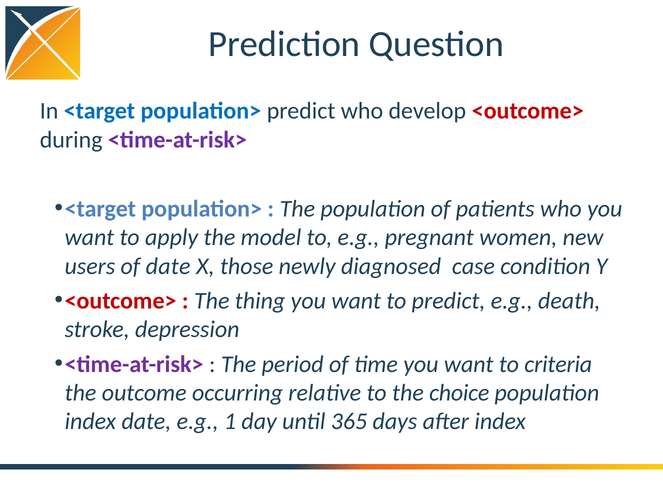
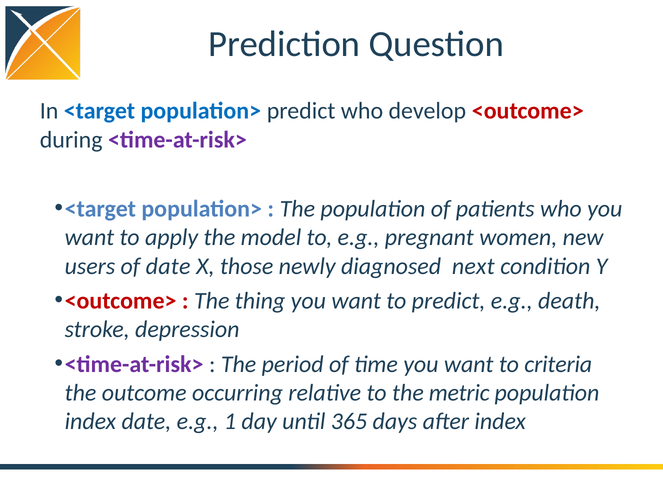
case: case -> next (473, 266)
choice: choice -> metric (459, 393)
